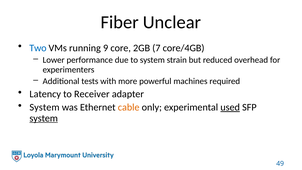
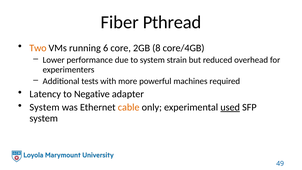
Unclear: Unclear -> Pthread (172, 22)
Two colour: blue -> orange (38, 48)
9: 9 -> 6 (106, 48)
7: 7 -> 8 (156, 48)
Receiver: Receiver -> Negative (92, 94)
system underline: present -> none (44, 118)
